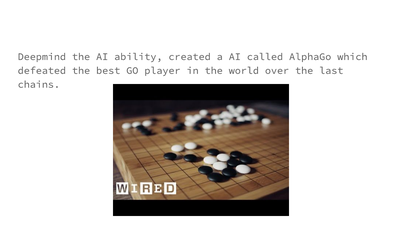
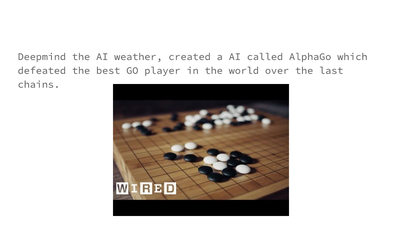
ability: ability -> weather (138, 57)
